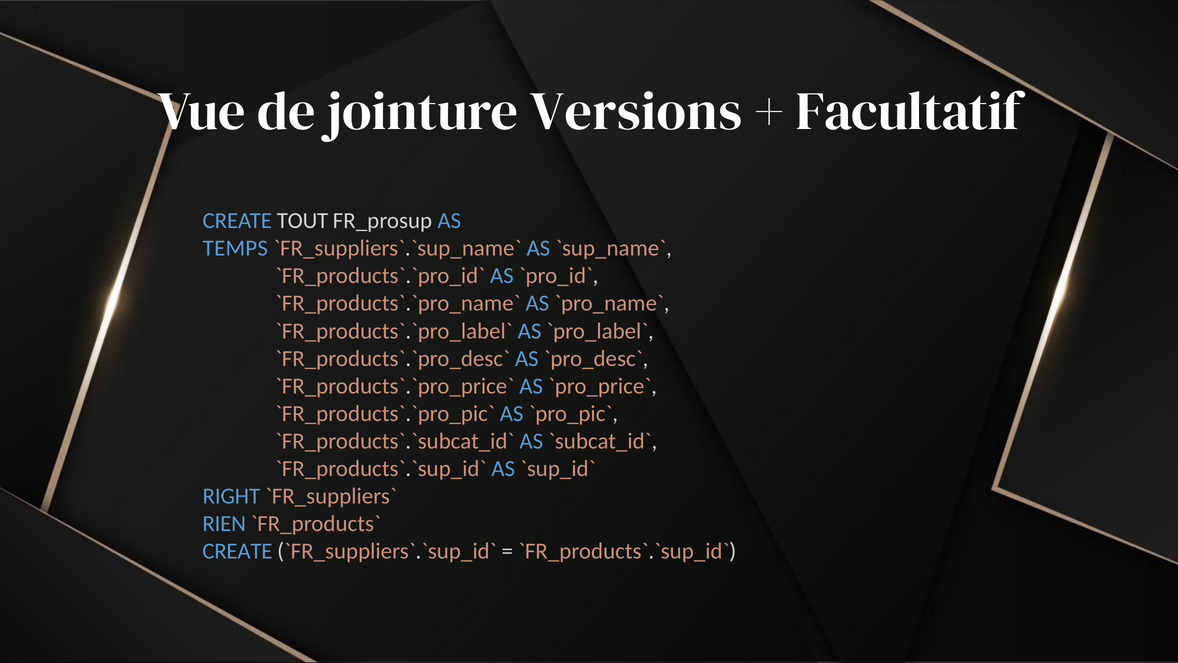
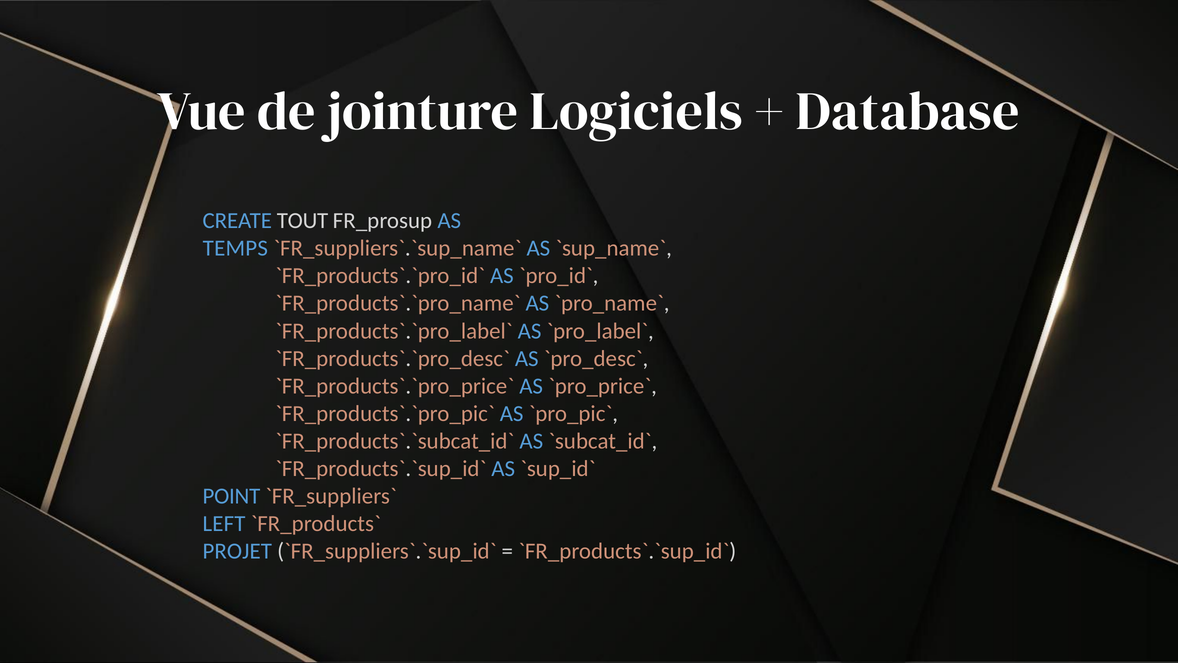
Versions: Versions -> Logiciels (636, 112)
Facultatif: Facultatif -> Database (908, 112)
RIGHT: RIGHT -> POINT (231, 496)
RIEN: RIEN -> LEFT (224, 523)
CREATE: CREATE -> PROJET (237, 551)
